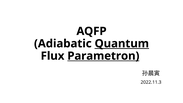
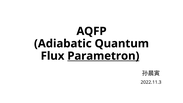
Quantum underline: present -> none (122, 44)
